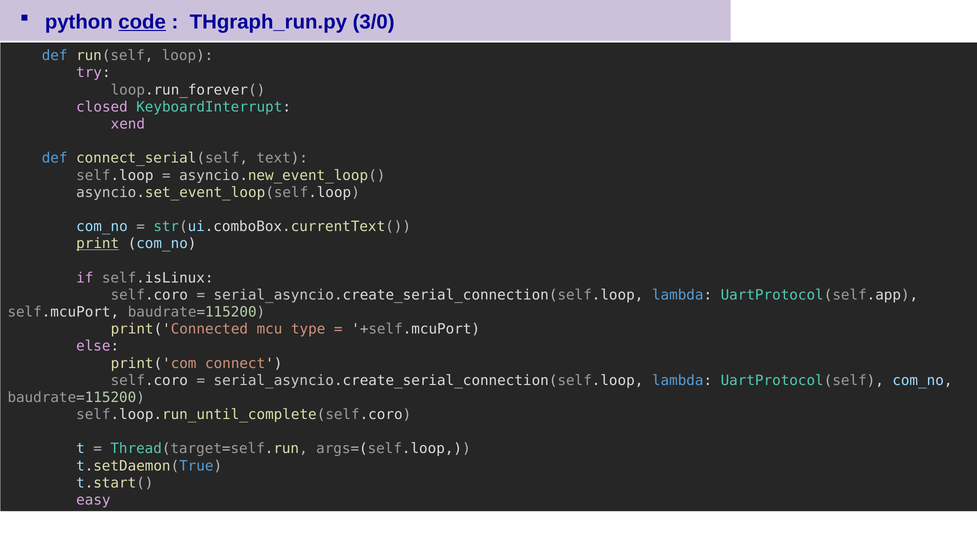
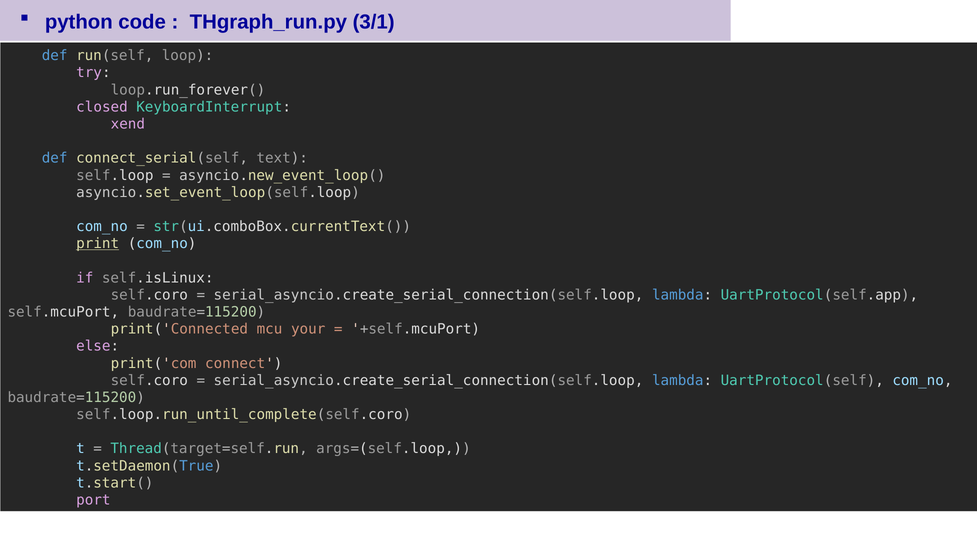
code underline: present -> none (142, 22)
3/0: 3/0 -> 3/1 (374, 22)
type: type -> your (308, 329)
easy: easy -> port (93, 501)
